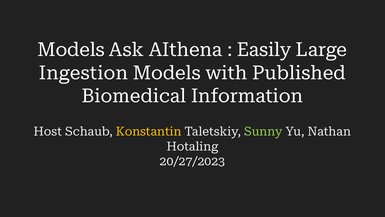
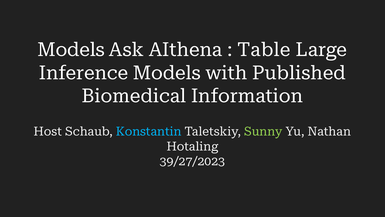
Easily: Easily -> Table (264, 50)
Ingestion: Ingestion -> Inference (84, 73)
Konstantin colour: yellow -> light blue (149, 131)
20/27/2023: 20/27/2023 -> 39/27/2023 (192, 161)
